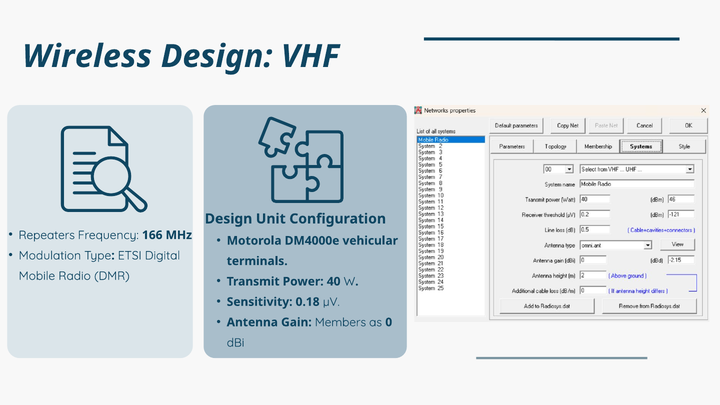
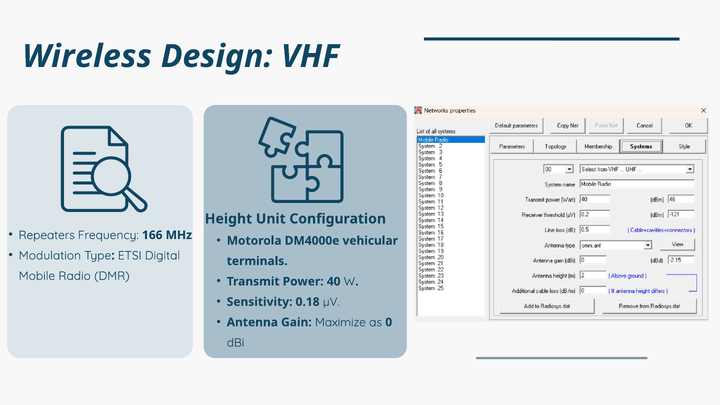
Design: Design -> Height (228, 219)
Members: Members -> Maximize (340, 322)
